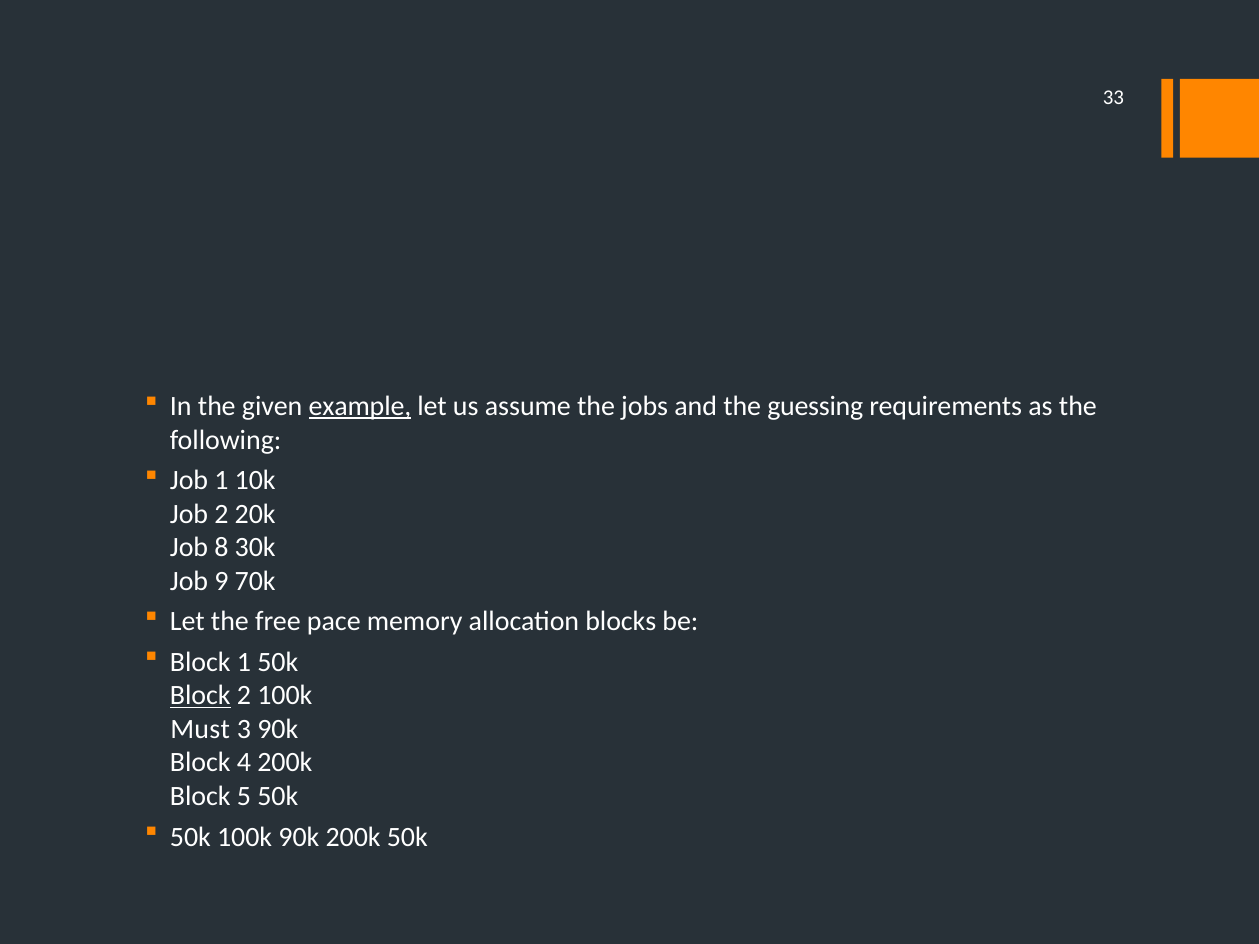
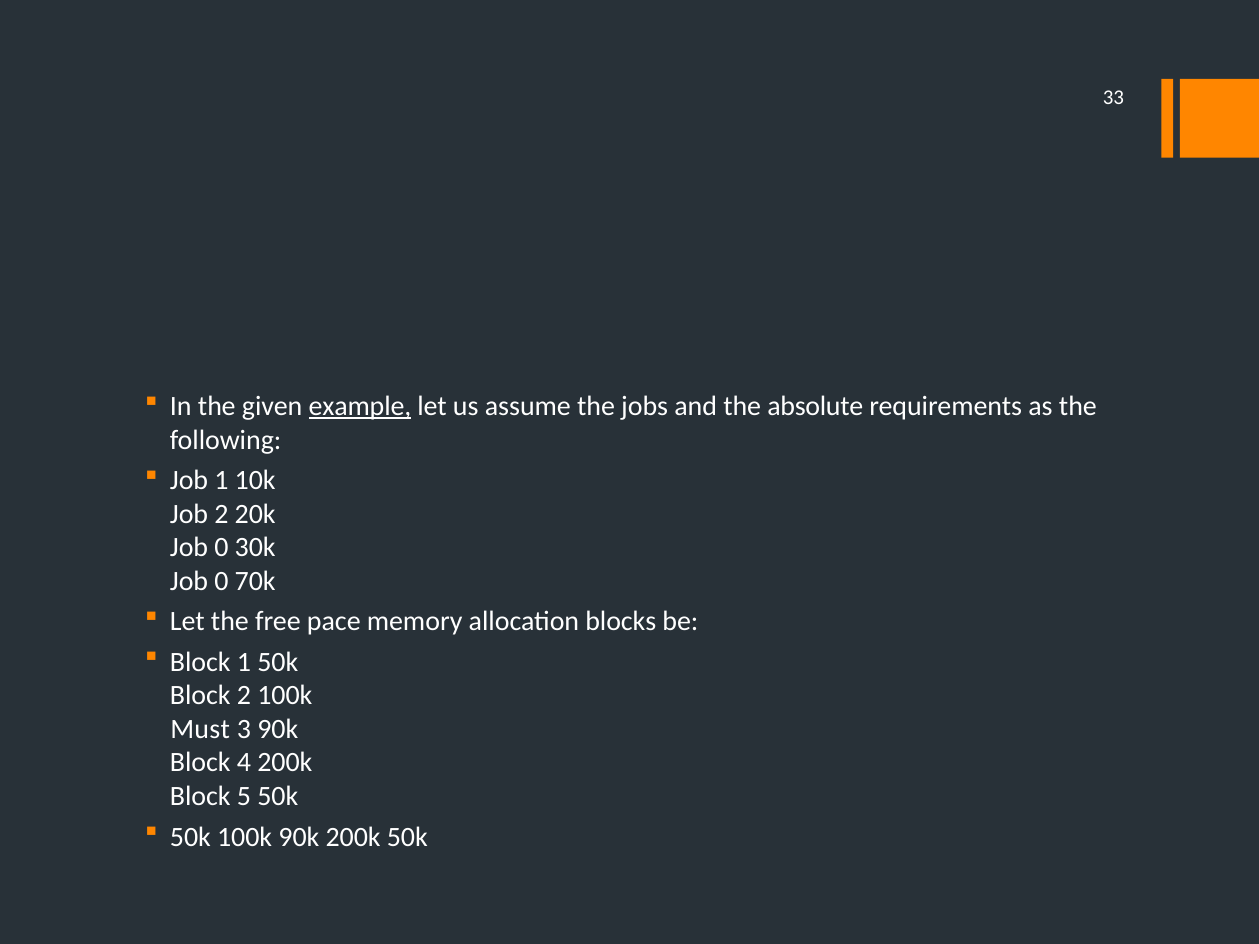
guessing: guessing -> absolute (815, 406)
8: 8 -> 0 (221, 548)
9: 9 -> 0 (221, 581)
Block underline: present -> none (200, 696)
